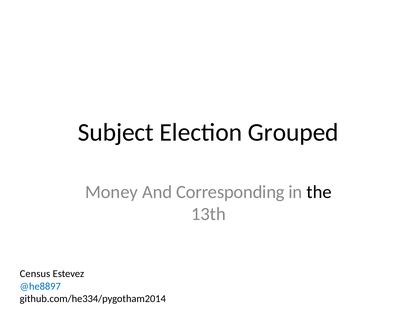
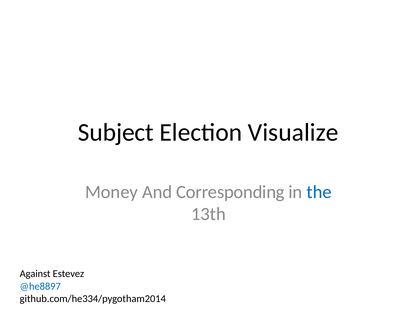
Grouped: Grouped -> Visualize (293, 132)
the colour: black -> blue (319, 192)
Census: Census -> Against (35, 274)
